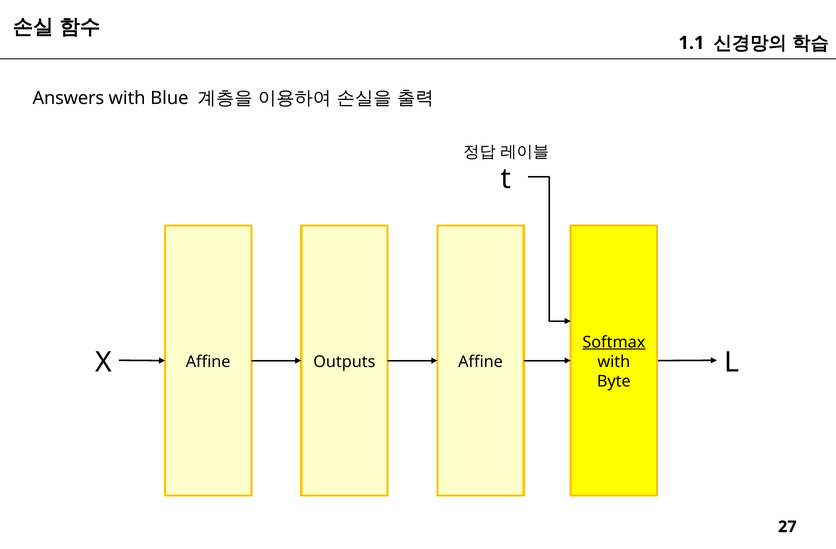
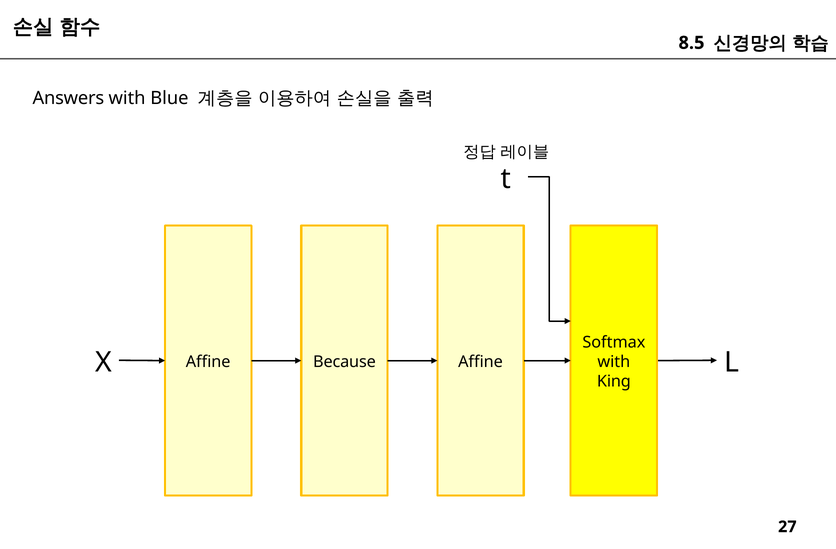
1.1: 1.1 -> 8.5 (691, 43)
Softmax underline: present -> none (614, 342)
Outputs: Outputs -> Because (344, 362)
Byte: Byte -> King (614, 381)
